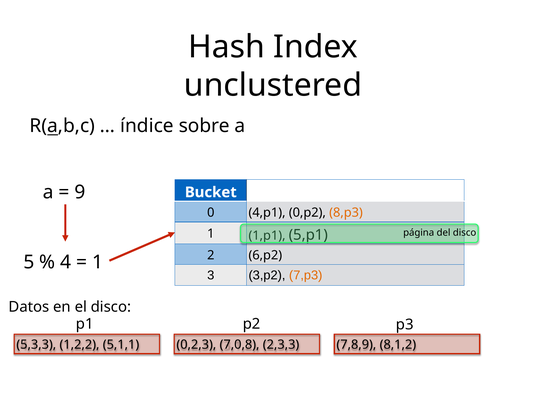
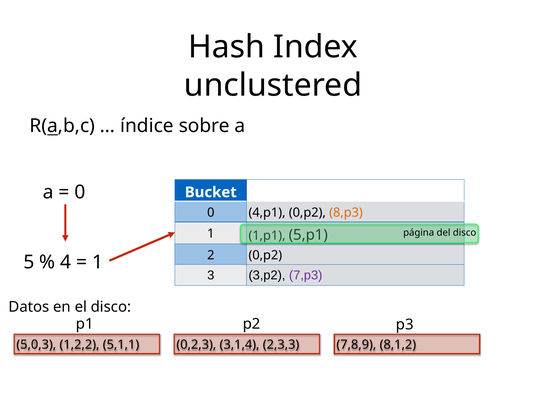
9: 9 -> 0 (80, 192)
2 6,p2: 6,p2 -> 0,p2 (265, 255)
7,p3 colour: orange -> purple (306, 276)
5,3,3: 5,3,3 -> 5,0,3 (36, 345)
7,0,8: 7,0,8 -> 3,1,4 (240, 345)
